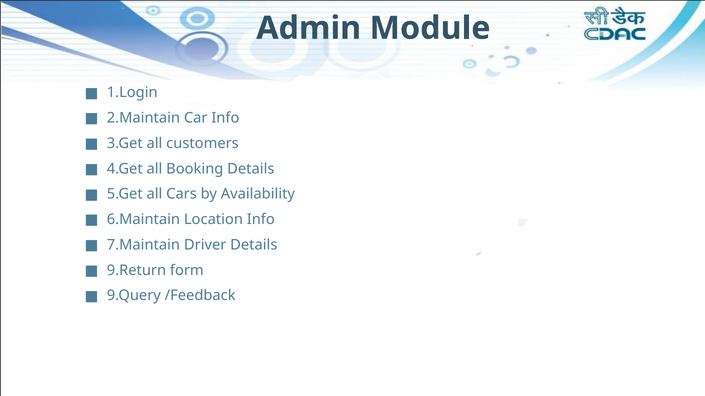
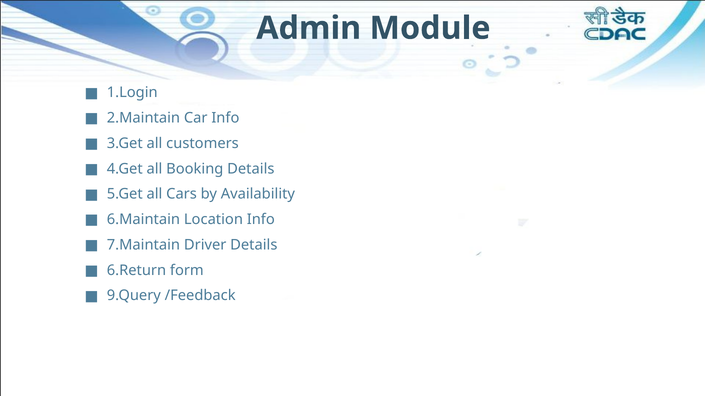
9.Return: 9.Return -> 6.Return (136, 271)
